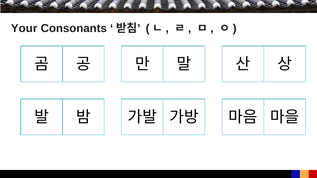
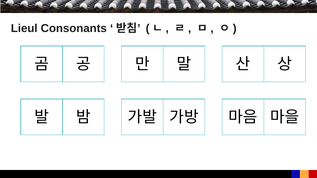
Your: Your -> Lieul (24, 28)
